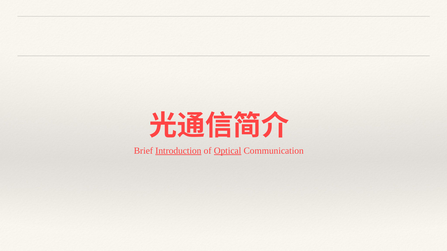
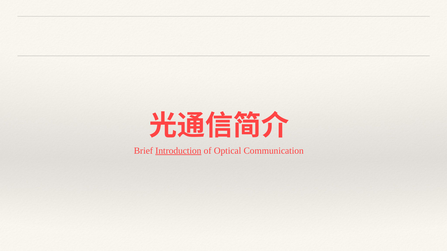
Optical underline: present -> none (228, 151)
